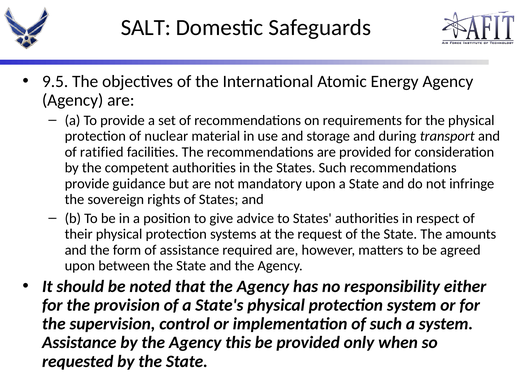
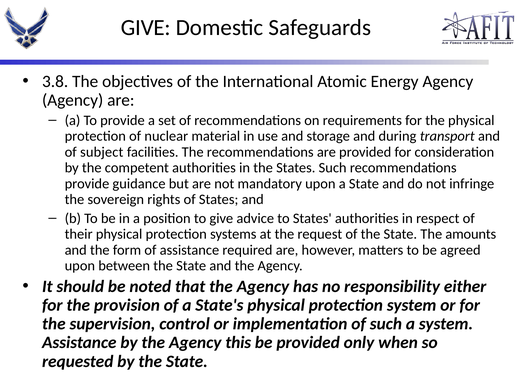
SALT: SALT -> GIVE (146, 28)
9.5: 9.5 -> 3.8 (55, 81)
ratified: ratified -> subject (102, 152)
